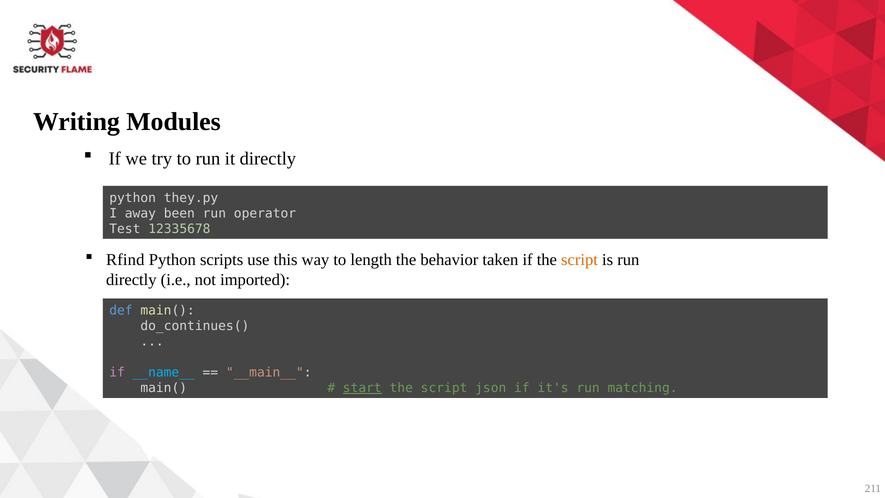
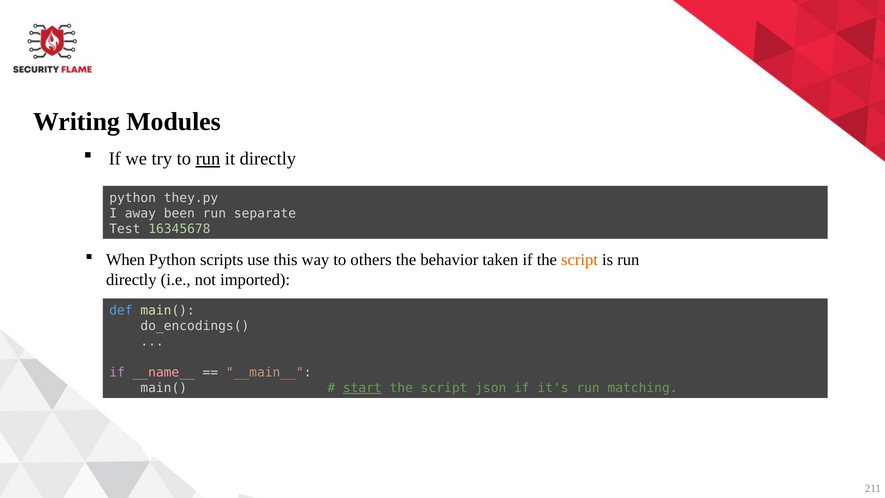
run underline: none -> present (208, 159)
operator: operator -> separate (265, 213)
12335678: 12335678 -> 16345678 (179, 229)
Rfind: Rfind -> When (125, 260)
length: length -> others (371, 260)
do_continues(: do_continues( -> do_encodings( (195, 326)
__name__ colour: light blue -> pink (164, 372)
